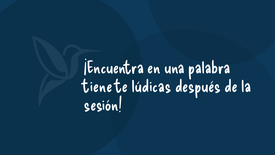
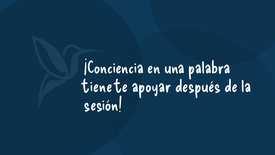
¡Encuentra: ¡Encuentra -> ¡Conciencia (114, 68)
lúdicas: lúdicas -> apoyar (152, 86)
